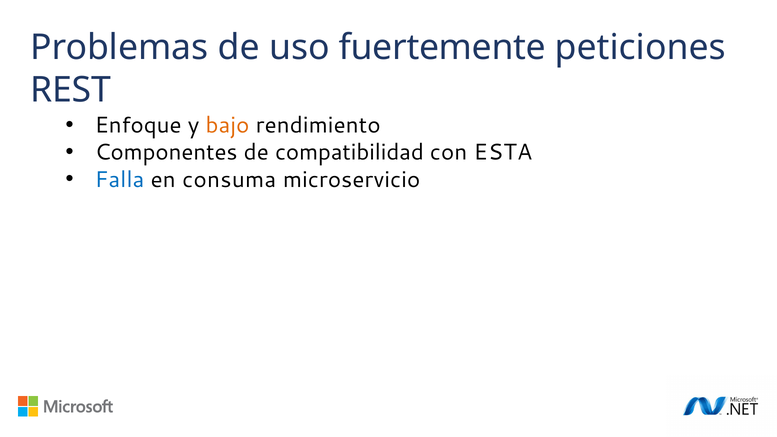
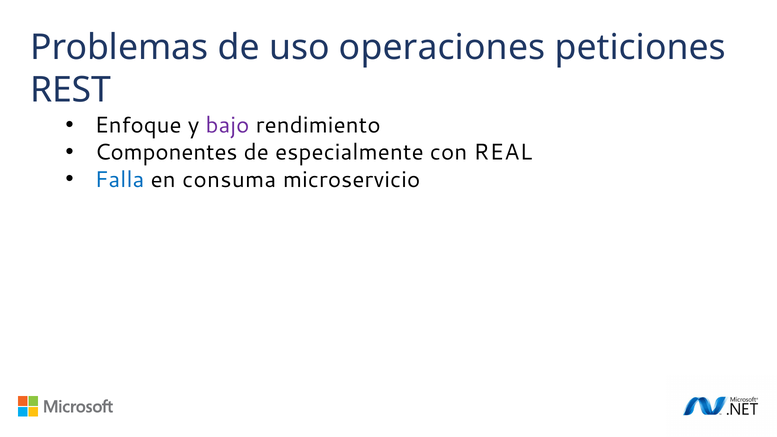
fuertemente: fuertemente -> operaciones (442, 47)
bajo colour: orange -> purple (227, 125)
compatibilidad: compatibilidad -> especialmente (349, 152)
ESTA: ESTA -> REAL (503, 152)
